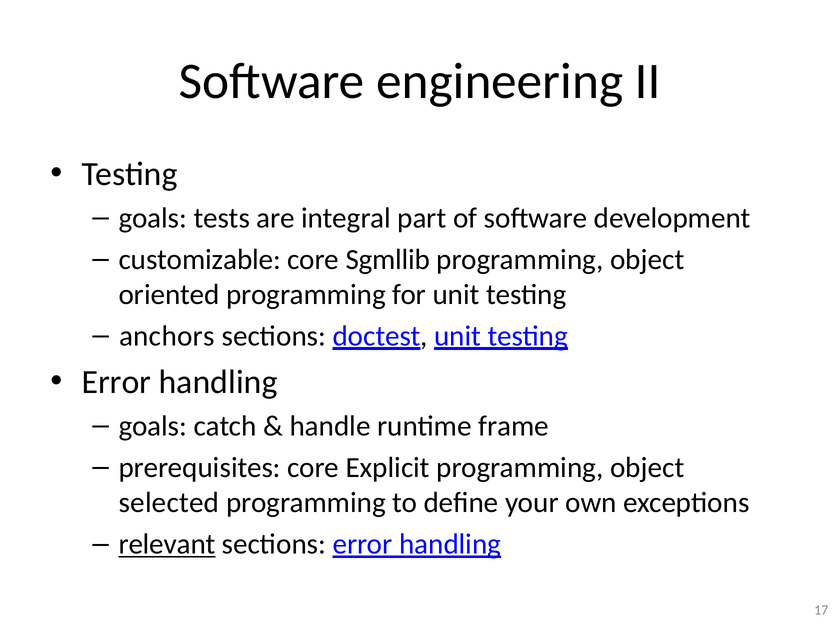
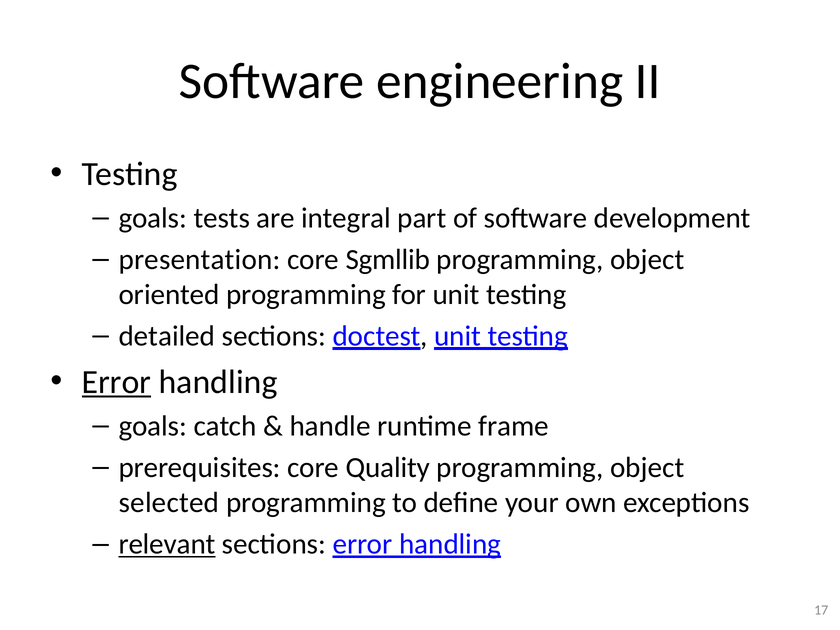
customizable: customizable -> presentation (200, 259)
anchors: anchors -> detailed (167, 336)
Error underline: none -> present (117, 382)
Explicit: Explicit -> Quality (388, 468)
